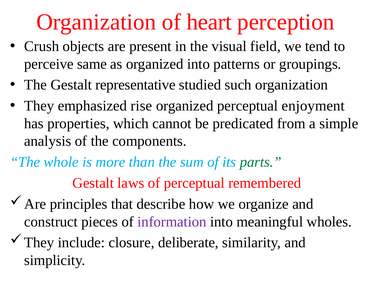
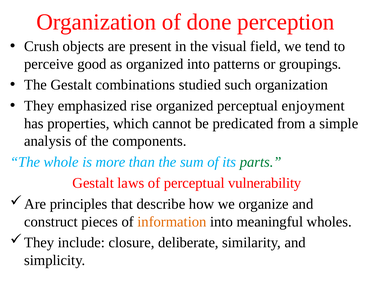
heart: heart -> done (209, 22)
same: same -> good (92, 64)
representative: representative -> combinations (135, 85)
remembered: remembered -> vulnerability (265, 183)
information colour: purple -> orange (172, 221)
